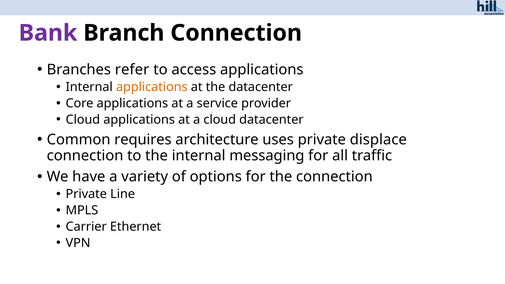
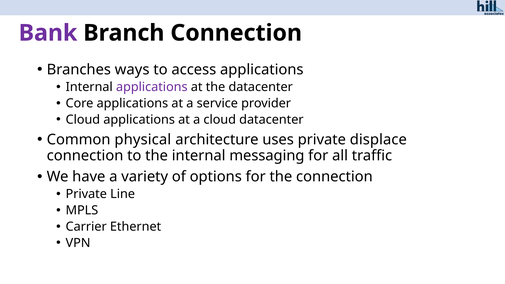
refer: refer -> ways (132, 70)
applications colour: orange -> purple (152, 87)
requires: requires -> physical (143, 140)
